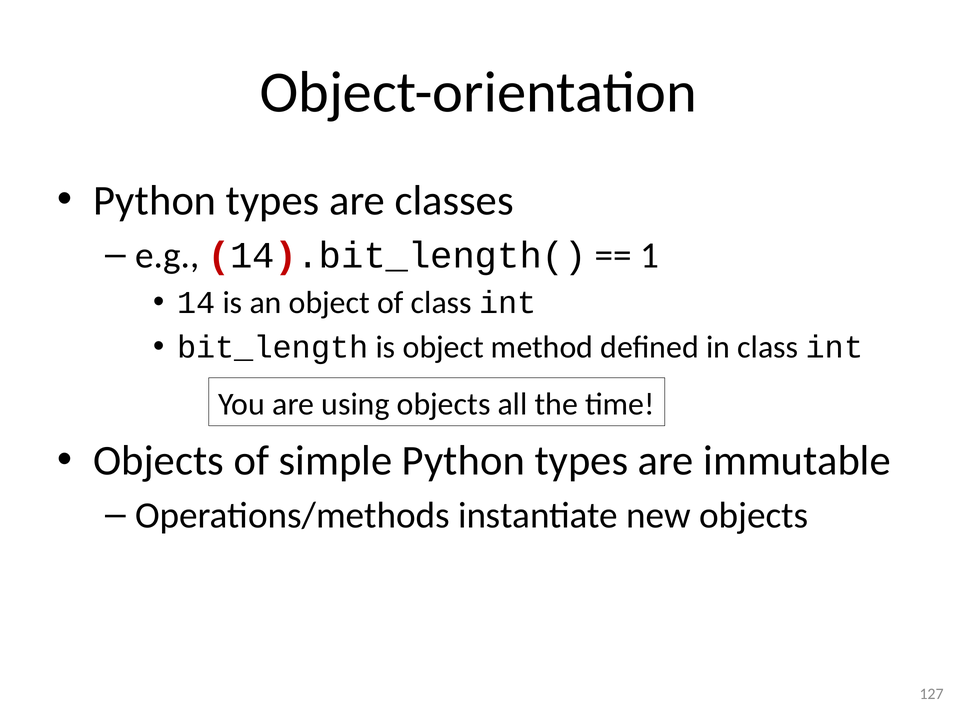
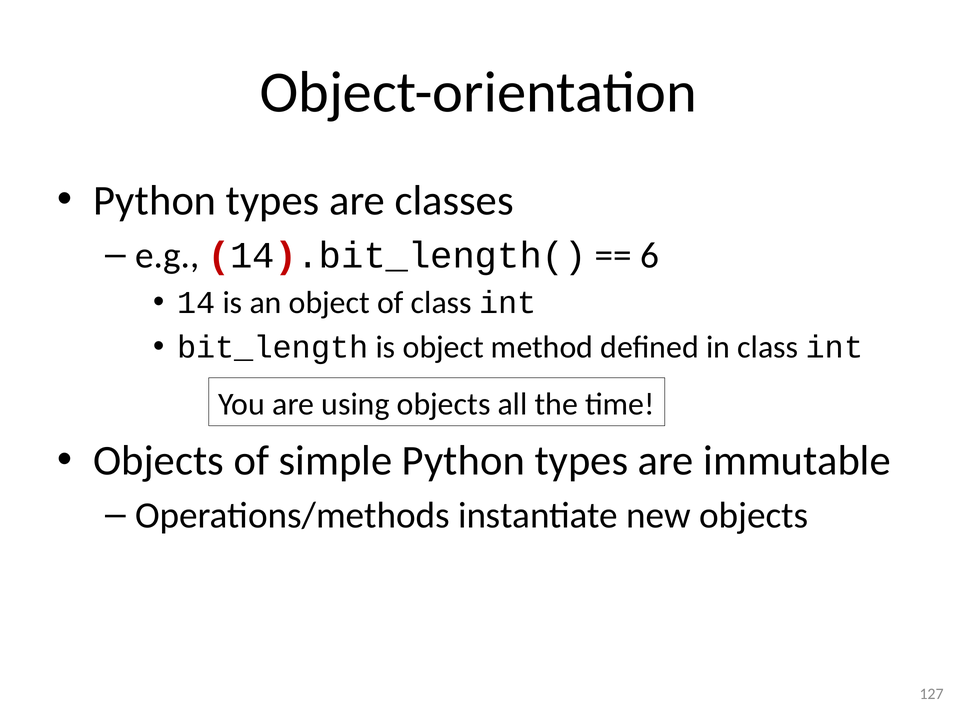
1: 1 -> 6 (650, 256)
